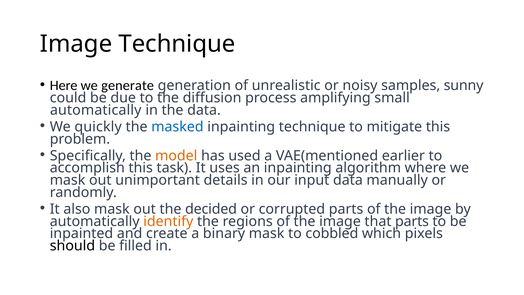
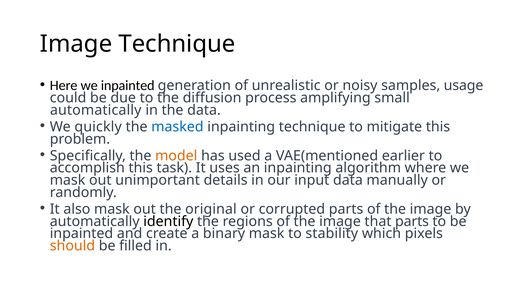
we generate: generate -> inpainted (128, 86)
sunny: sunny -> usage (464, 86)
decided: decided -> original (211, 209)
identify colour: orange -> black (168, 221)
cobbled: cobbled -> stability (332, 233)
should colour: black -> orange (72, 246)
